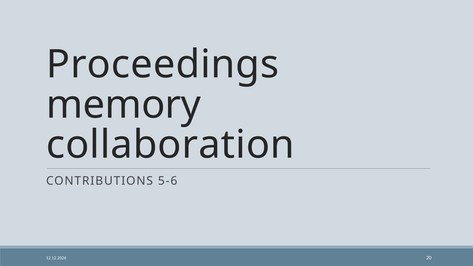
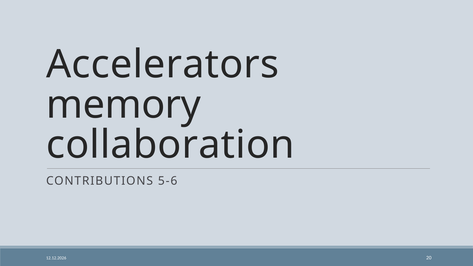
Proceedings: Proceedings -> Accelerators (163, 65)
